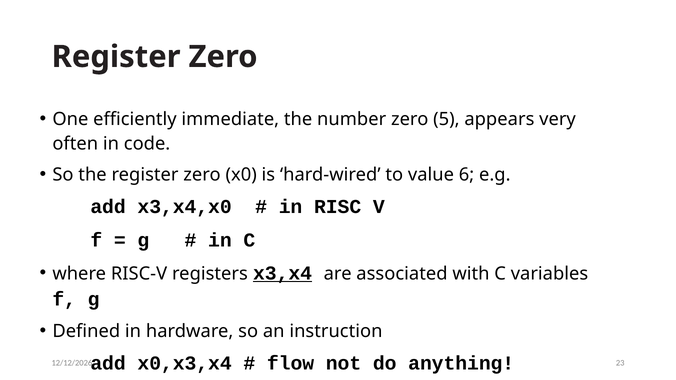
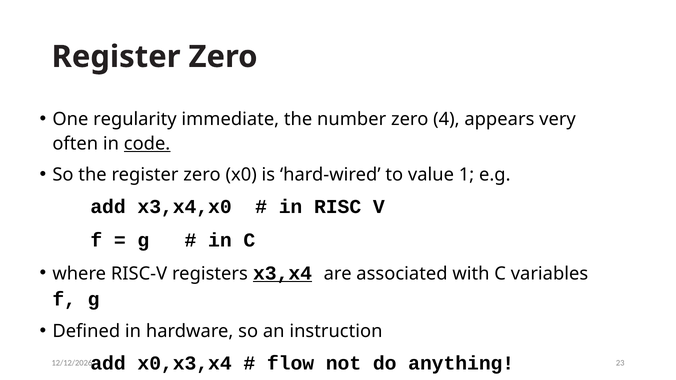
efficiently: efficiently -> regularity (135, 119)
5: 5 -> 4 (446, 119)
code underline: none -> present (147, 144)
6: 6 -> 1 (467, 175)
